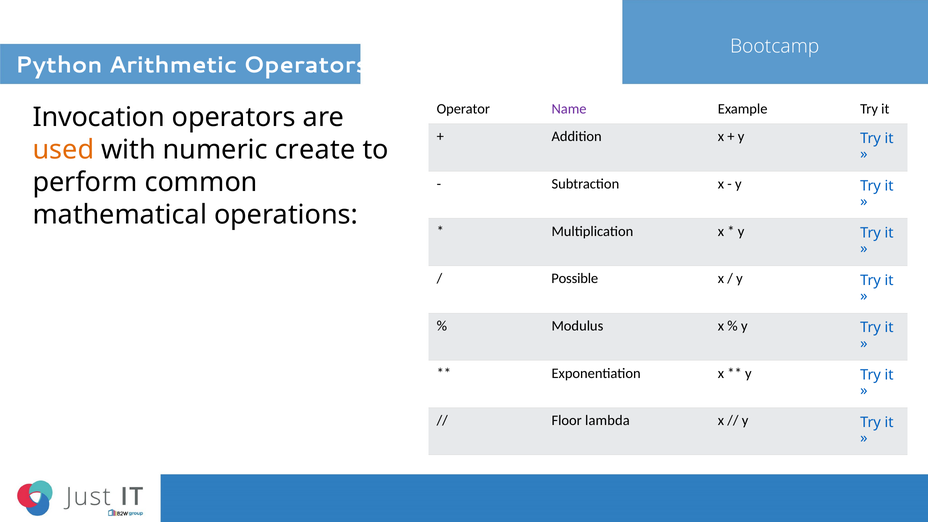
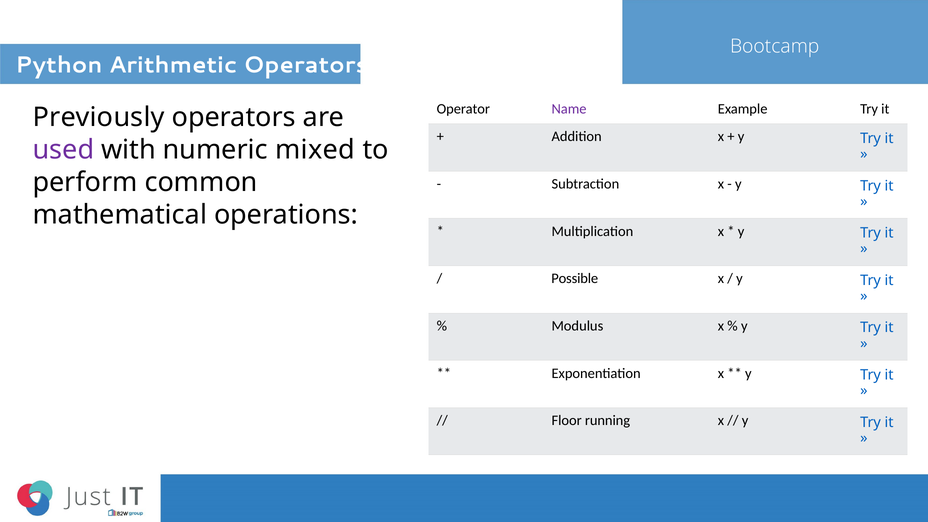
Invocation: Invocation -> Previously (99, 117)
used colour: orange -> purple (63, 150)
create: create -> mixed (315, 150)
lambda: lambda -> running (608, 421)
